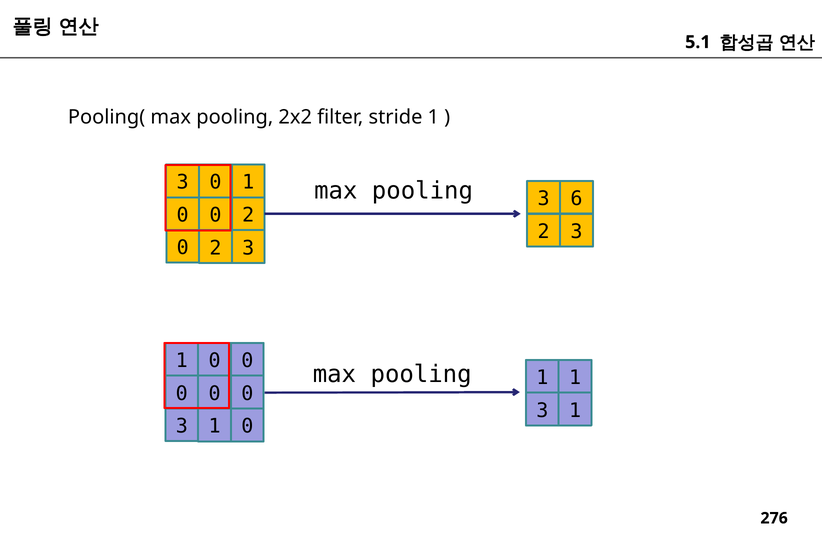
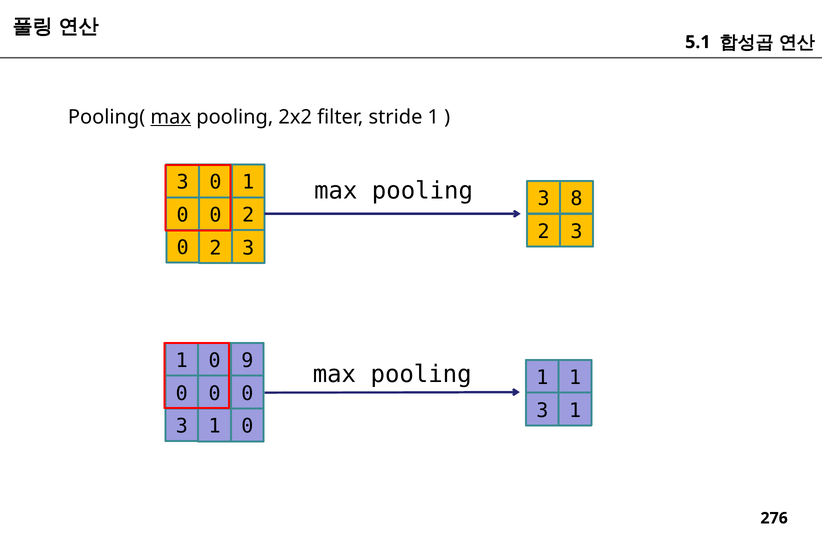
max underline: none -> present (171, 117)
6: 6 -> 8 (576, 199)
0: 0 -> 9 (247, 361)
